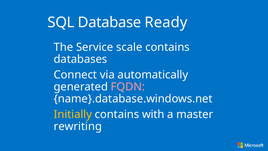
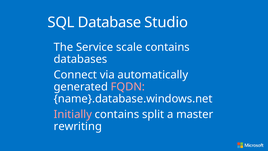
Ready: Ready -> Studio (166, 22)
Initially colour: yellow -> pink (73, 114)
with: with -> split (153, 114)
